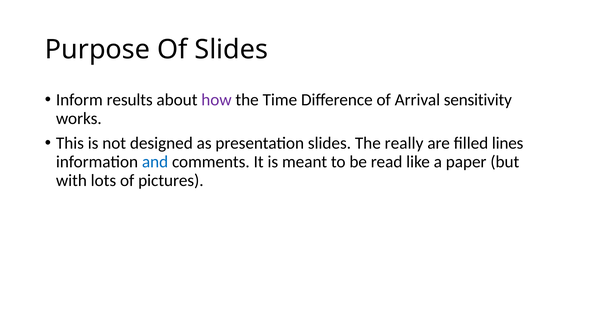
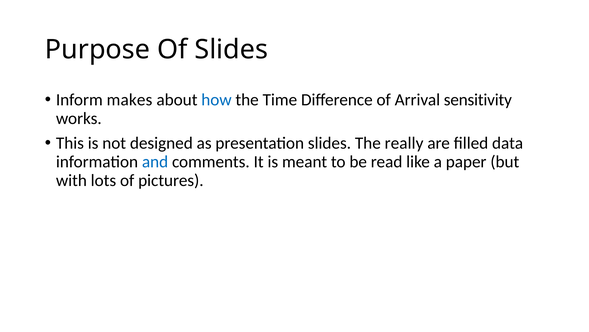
results: results -> makes (129, 100)
how colour: purple -> blue (216, 100)
lines: lines -> data (508, 143)
